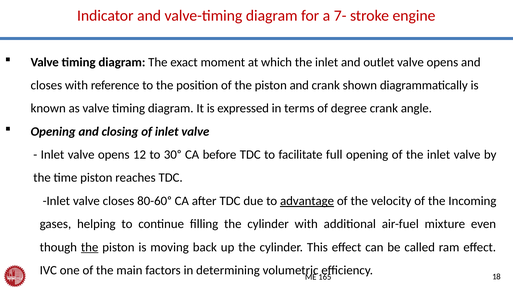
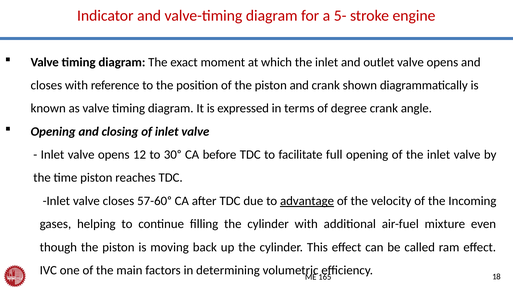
7-: 7- -> 5- (340, 16)
80-60ᵒ: 80-60ᵒ -> 57-60ᵒ (154, 201)
the underline: present -> none (90, 248)
